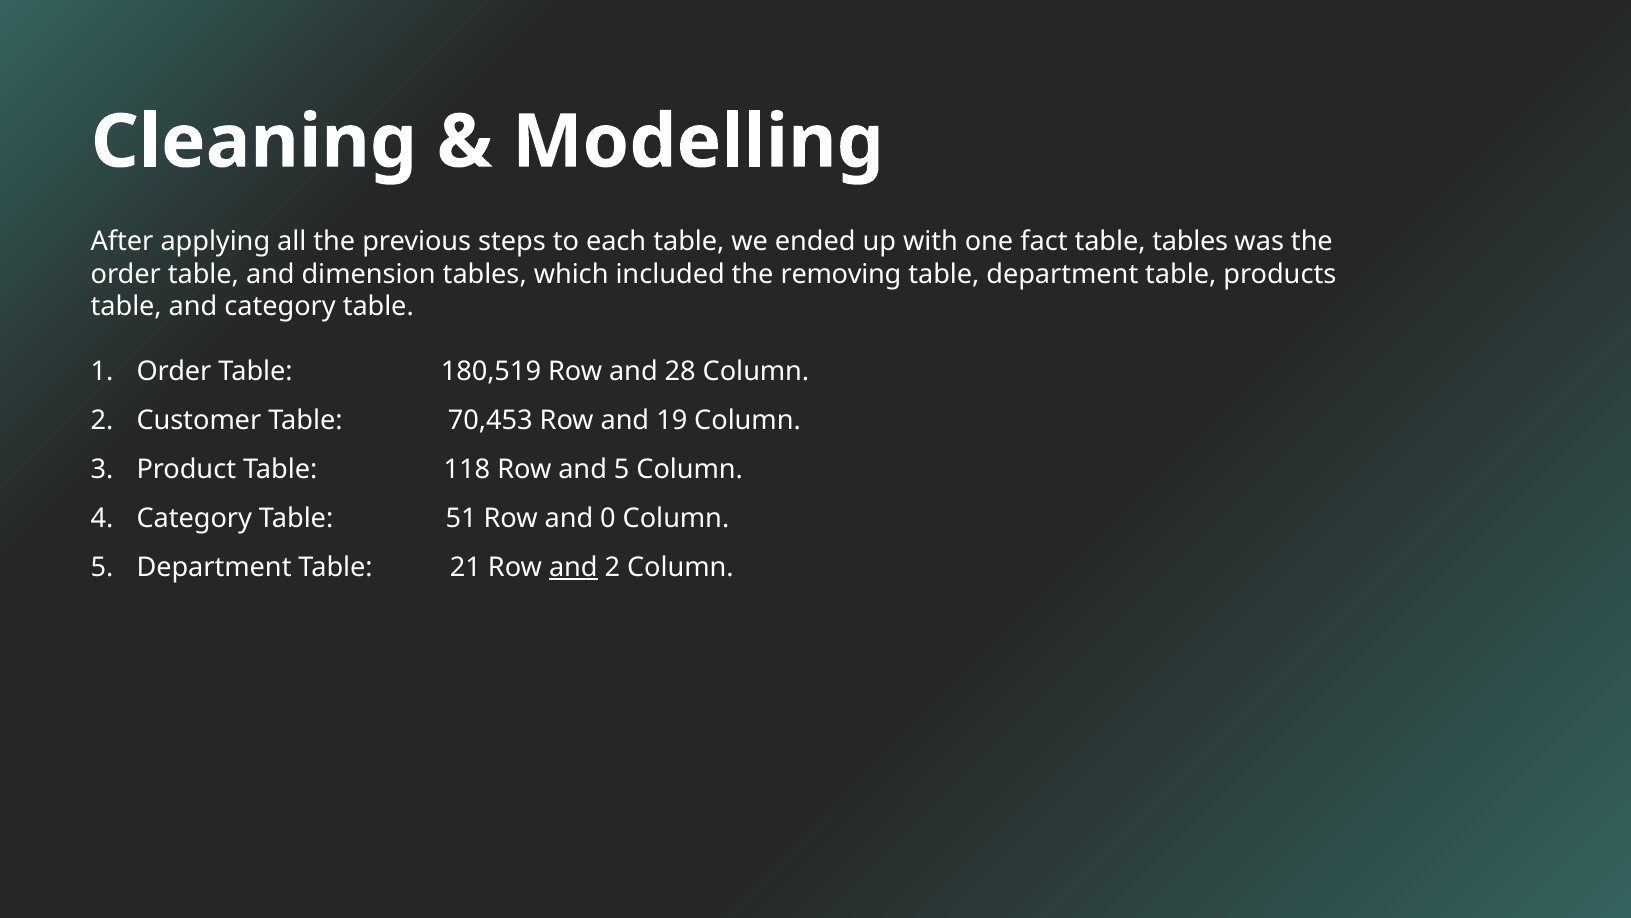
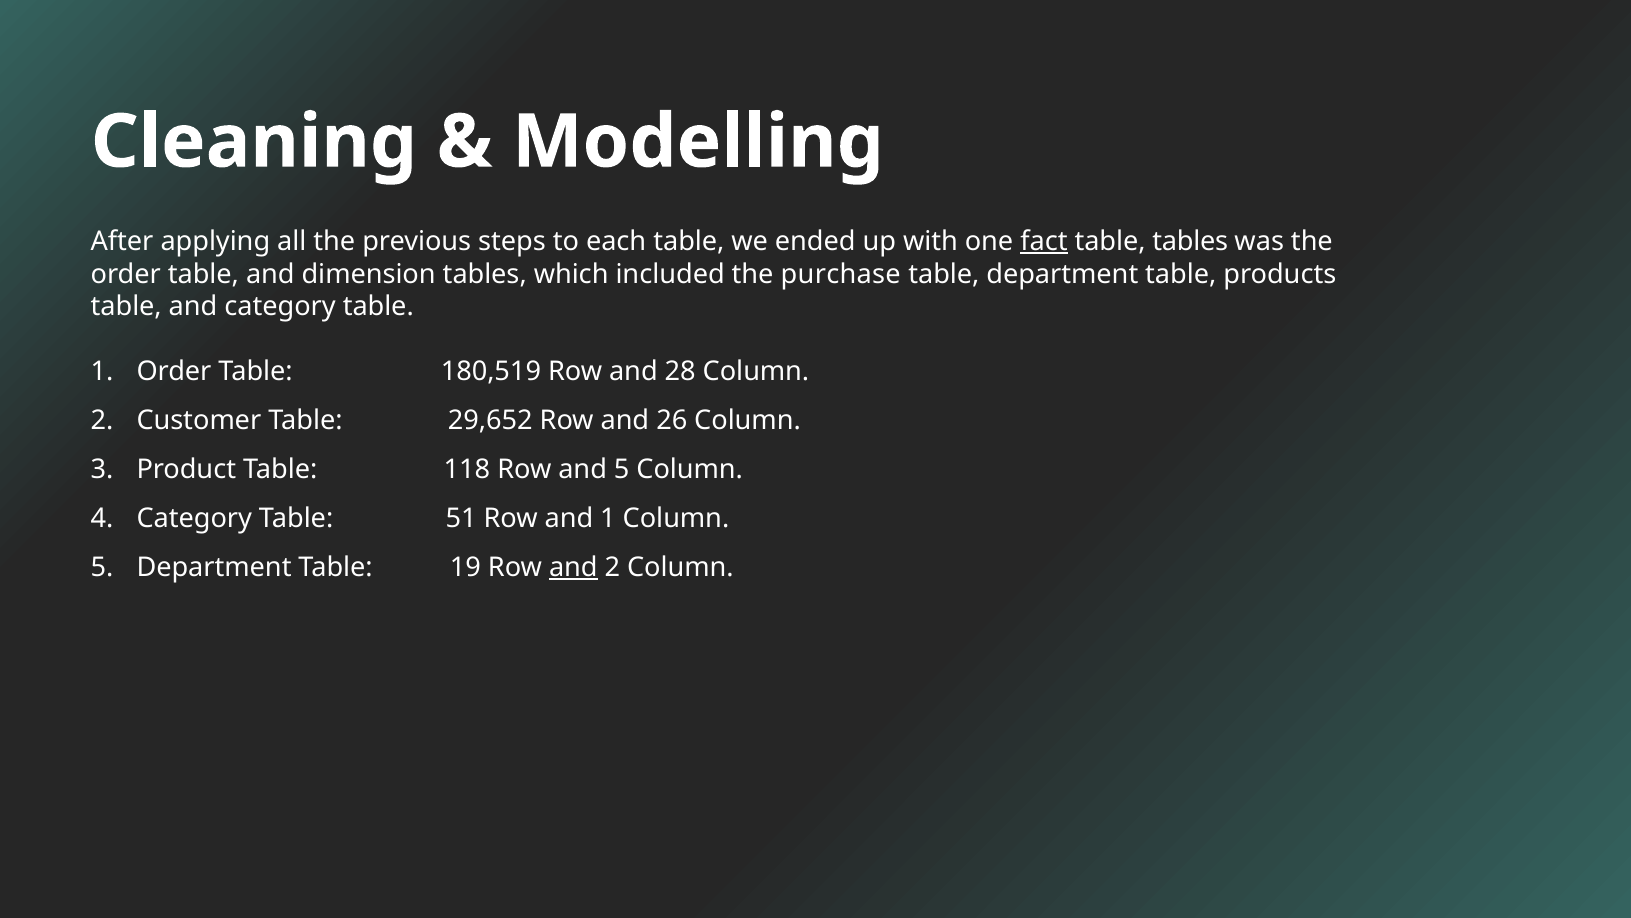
fact underline: none -> present (1044, 241)
removing: removing -> purchase (841, 274)
70,453: 70,453 -> 29,652 (490, 421)
19: 19 -> 26 (672, 421)
and 0: 0 -> 1 (608, 518)
21: 21 -> 19 (465, 567)
